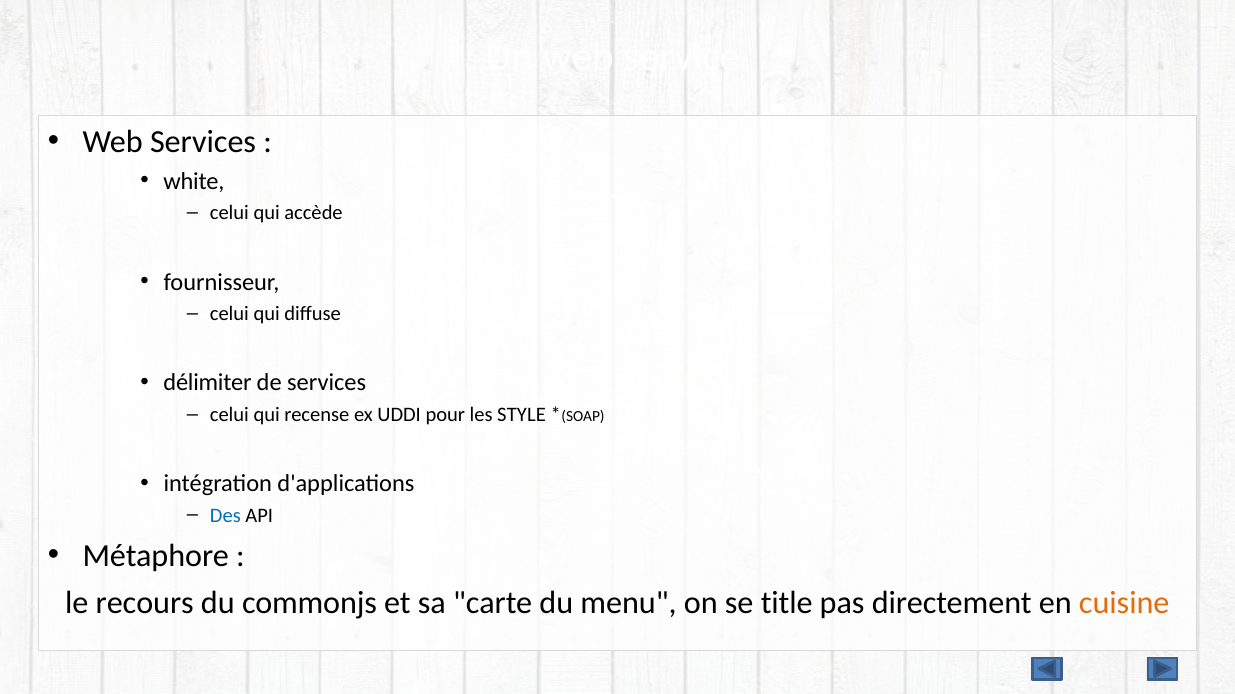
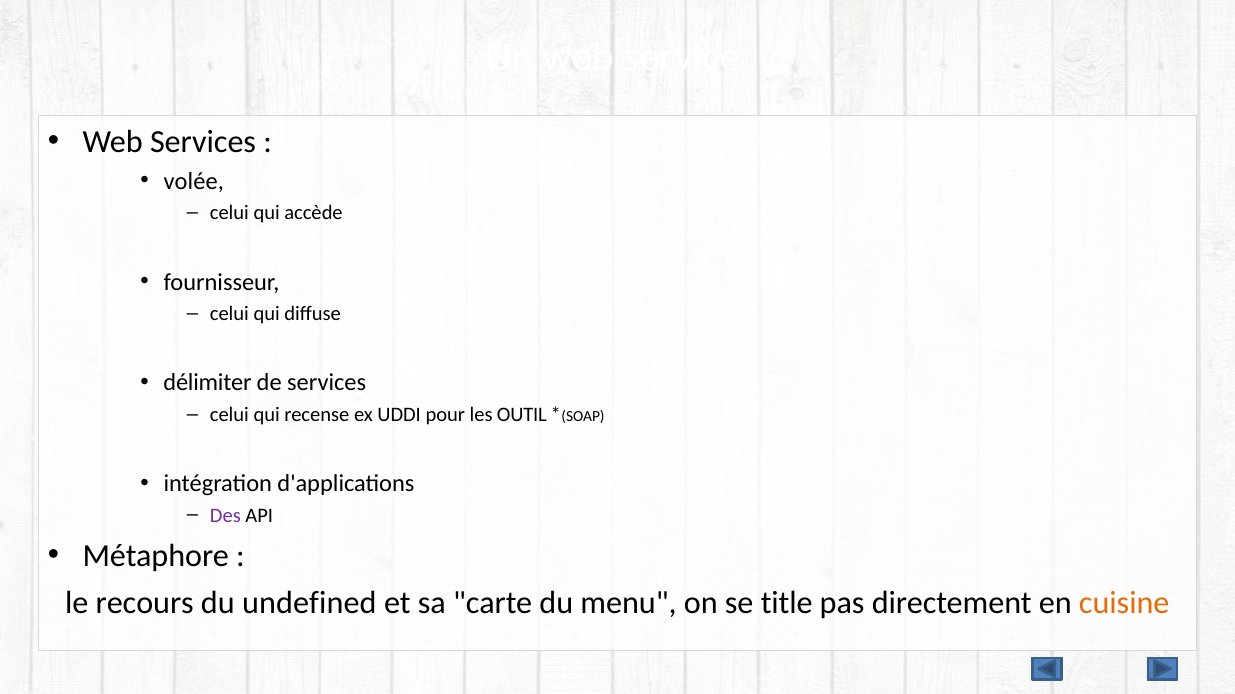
white: white -> volée (194, 182)
STYLE: STYLE -> OUTIL (522, 415)
Des colour: blue -> purple (225, 516)
commonjs: commonjs -> undefined (309, 603)
